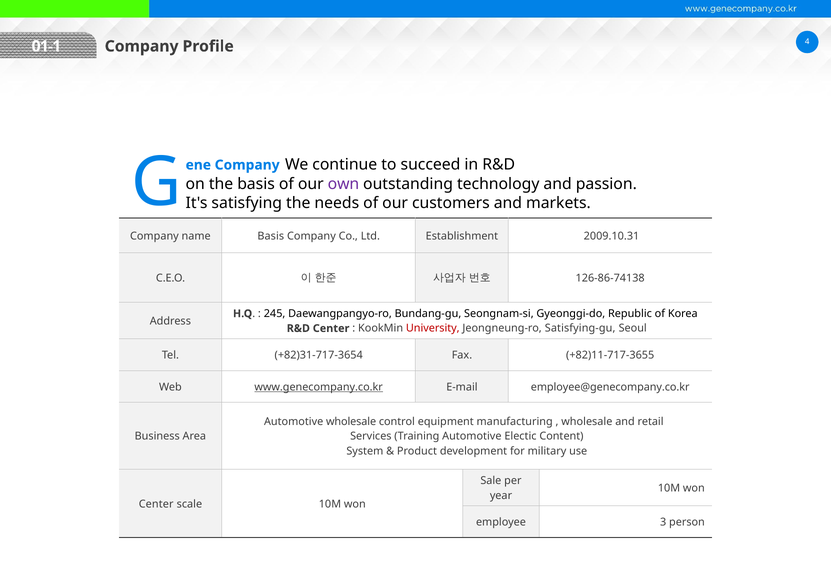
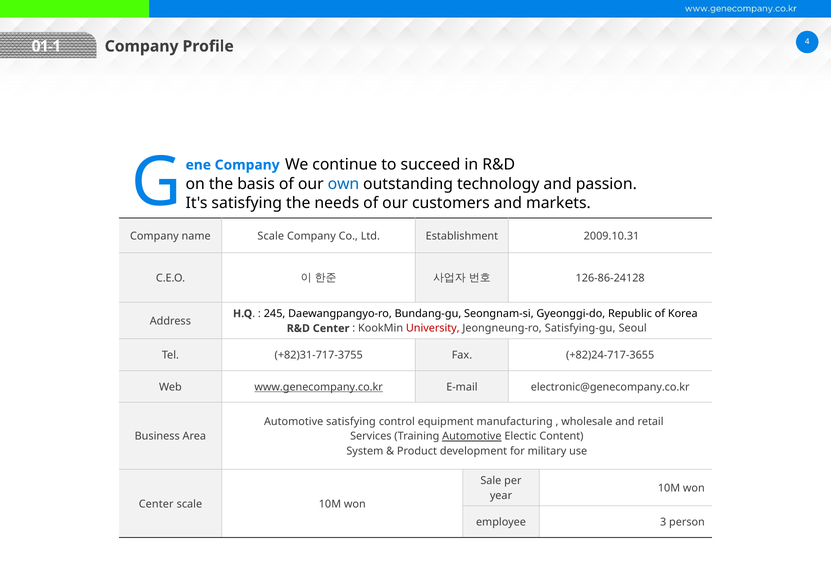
own colour: purple -> blue (343, 184)
name Basis: Basis -> Scale (271, 236)
126-86-74138: 126-86-74138 -> 126-86-24128 (610, 278)
+82)31-717-3654: +82)31-717-3654 -> +82)31-717-3755 (319, 355)
+82)11-717-3655: +82)11-717-3655 -> +82)24-717-3655 (610, 355)
employee@genecompany.co.kr: employee@genecompany.co.kr -> electronic@genecompany.co.kr (610, 387)
Automotive wholesale: wholesale -> satisfying (351, 421)
Automotive underline: none -> present (472, 436)
